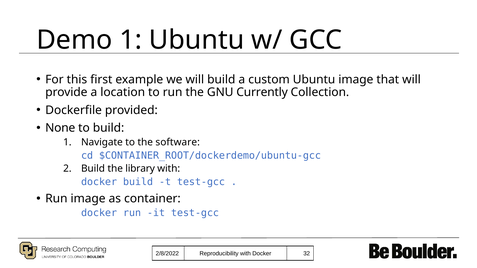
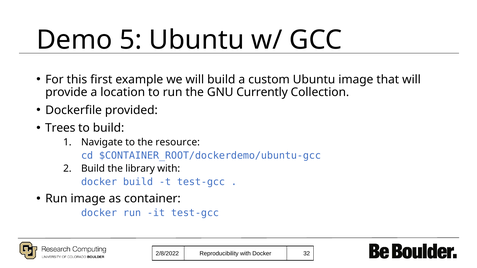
Demo 1: 1 -> 5 (131, 40)
None: None -> Trees (60, 128)
software: software -> resource (178, 142)
